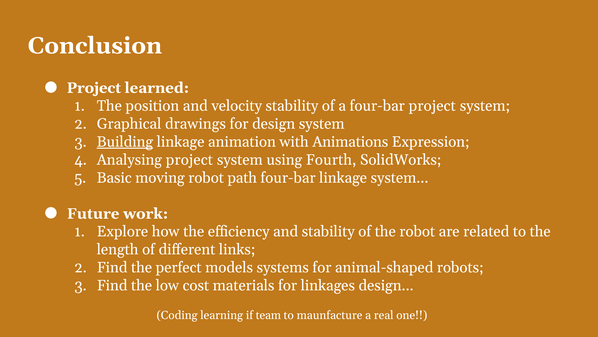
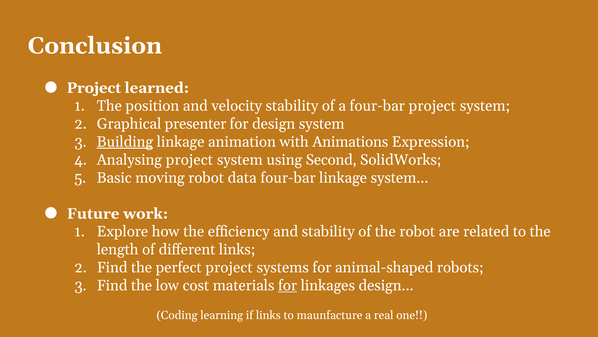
drawings: drawings -> presenter (196, 124)
Fourth: Fourth -> Second (331, 159)
path: path -> data (242, 177)
perfect models: models -> project (229, 267)
for underline: none -> present (288, 285)
if team: team -> links (268, 315)
